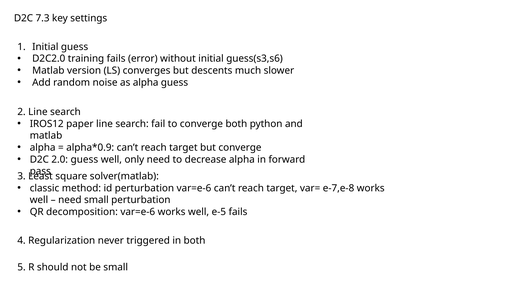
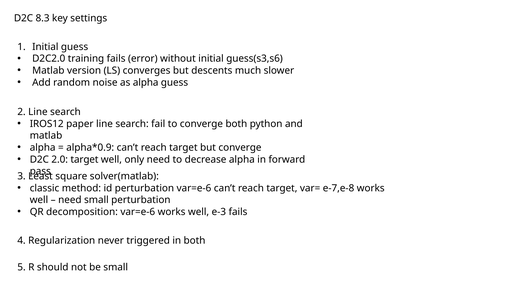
7.3: 7.3 -> 8.3 (43, 18)
2.0 guess: guess -> target (84, 159)
e-5: e-5 -> e-3 (219, 211)
